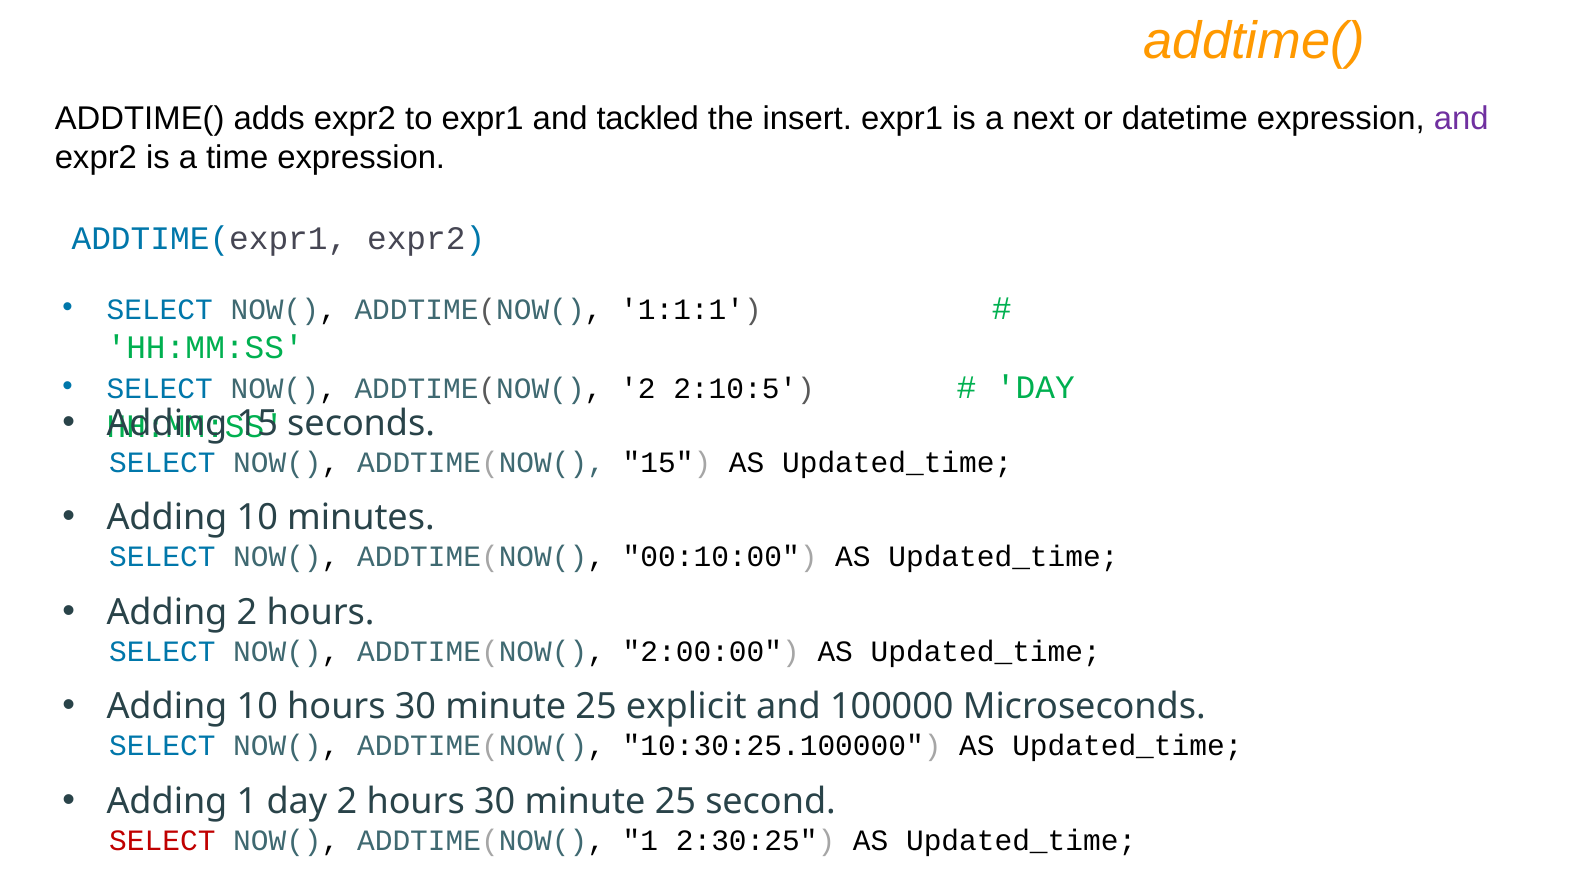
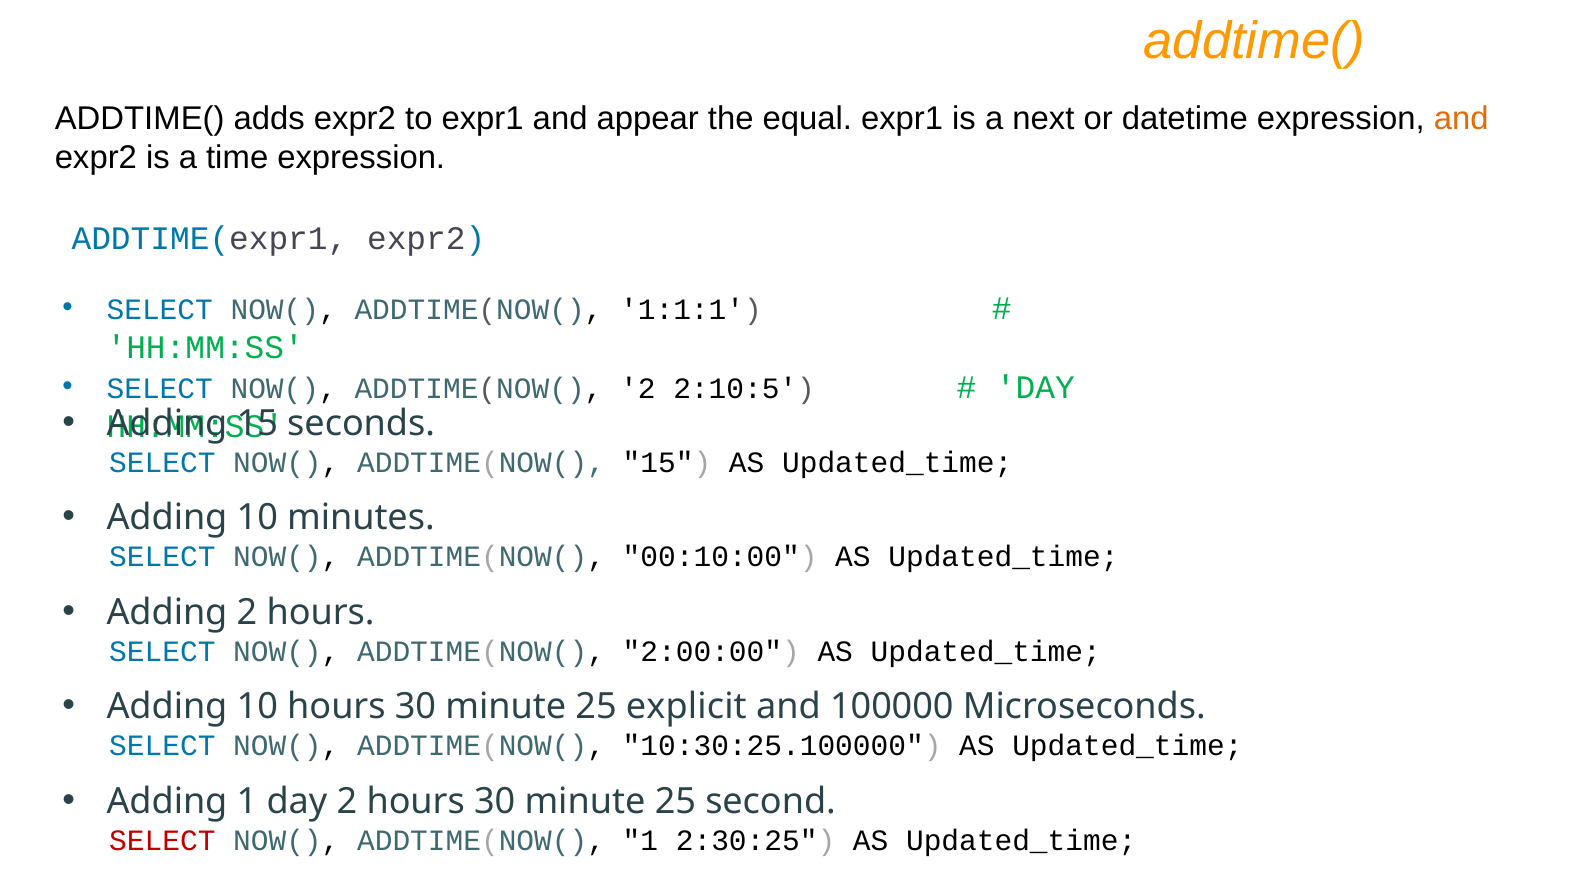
tackled: tackled -> appear (648, 118)
insert: insert -> equal (807, 118)
and colour: purple -> orange (1461, 118)
